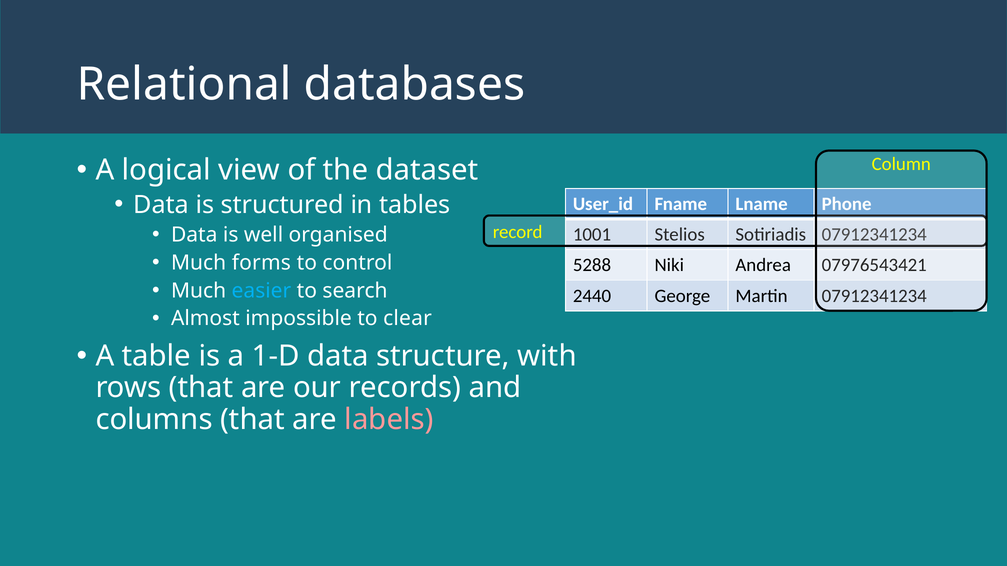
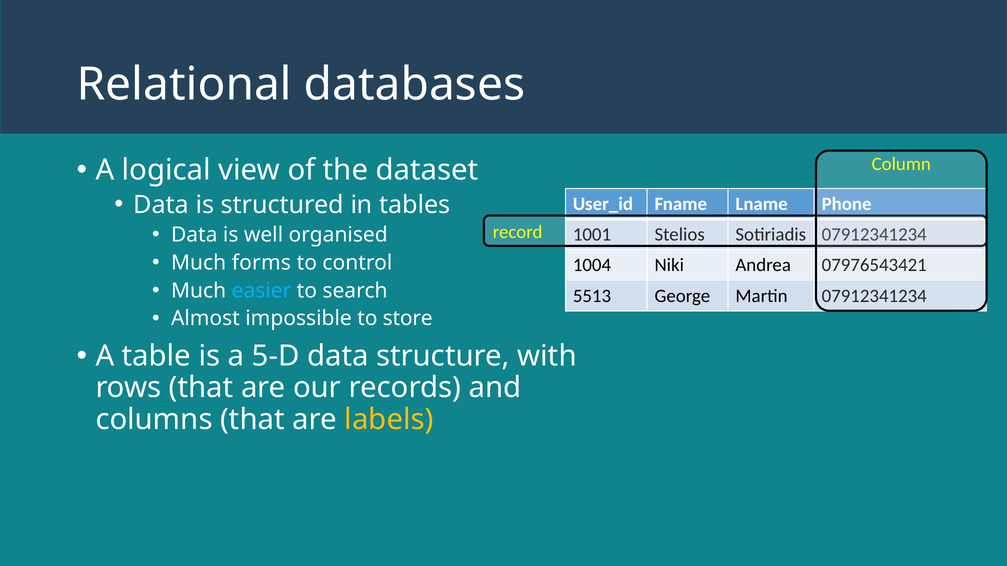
5288: 5288 -> 1004 (592, 265)
2440: 2440 -> 5513 (592, 296)
clear: clear -> store (408, 319)
1-D: 1-D -> 5-D (276, 356)
labels colour: pink -> yellow (389, 420)
